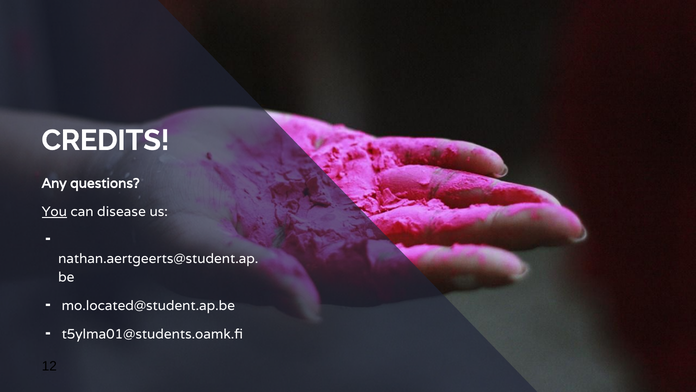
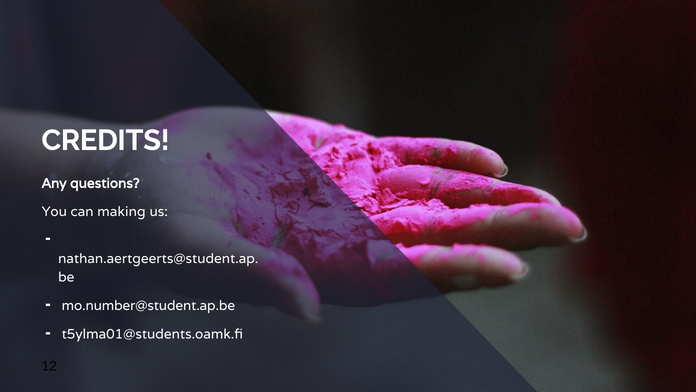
You underline: present -> none (54, 211)
disease: disease -> making (121, 211)
mo.located@student.ap.be: mo.located@student.ap.be -> mo.number@student.ap.be (148, 305)
